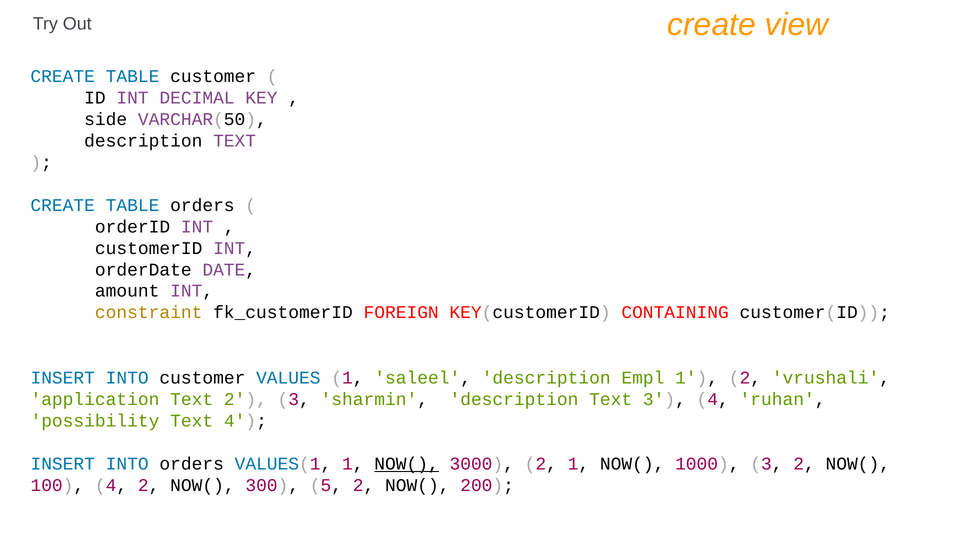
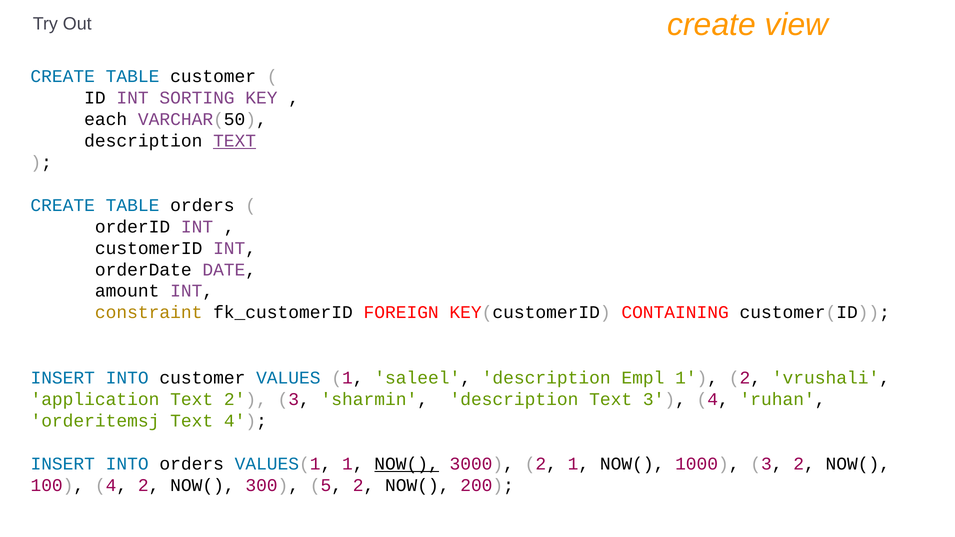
DECIMAL: DECIMAL -> SORTING (197, 98)
side: side -> each (106, 119)
TEXT underline: none -> present (235, 141)
possibility: possibility -> orderitemsj (95, 421)
